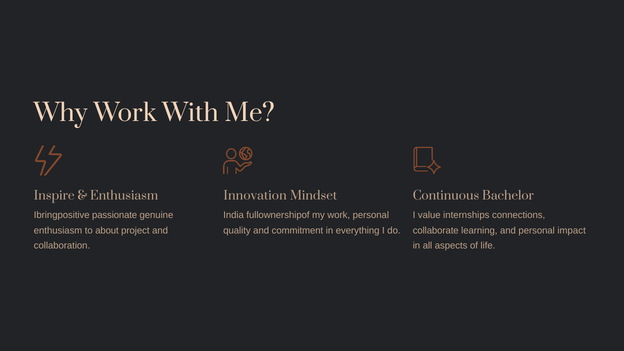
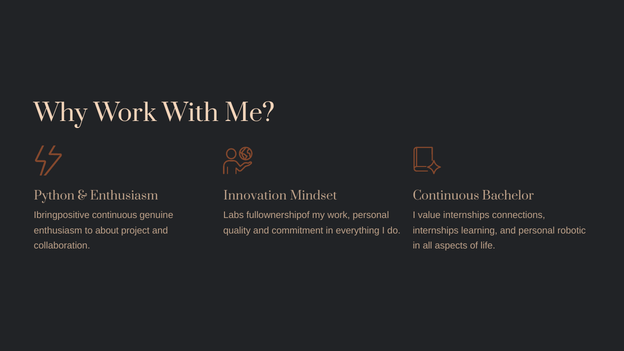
Inspire: Inspire -> Python (54, 196)
Ibringpositive passionate: passionate -> continuous (115, 215)
India: India -> Labs (234, 215)
collaborate: collaborate -> internships (436, 230)
impact: impact -> robotic (572, 230)
